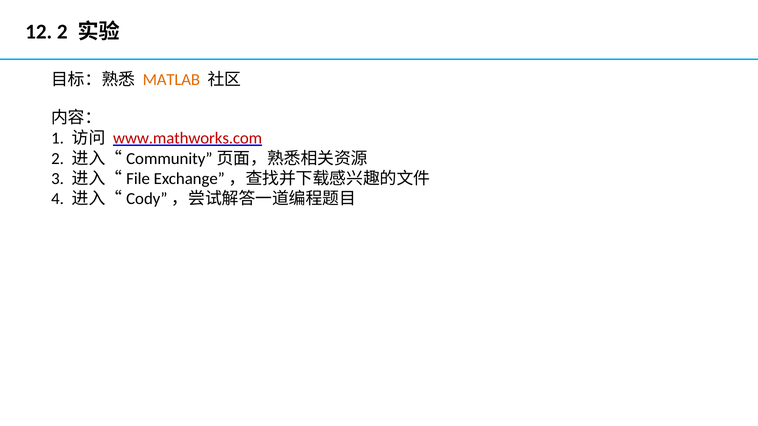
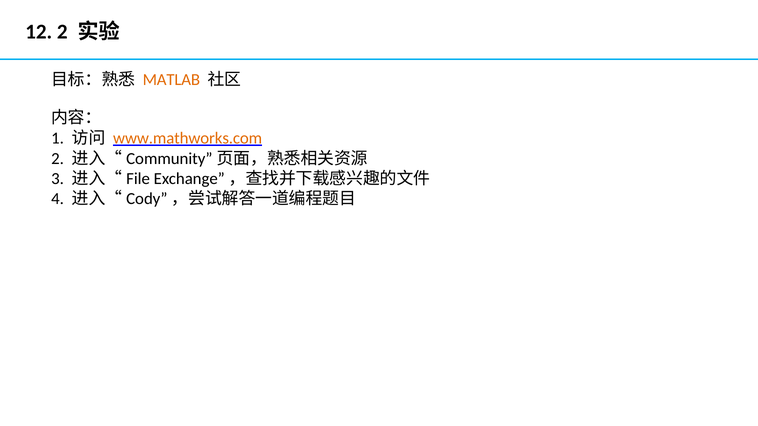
www.mathworks.com colour: red -> orange (188, 138)
